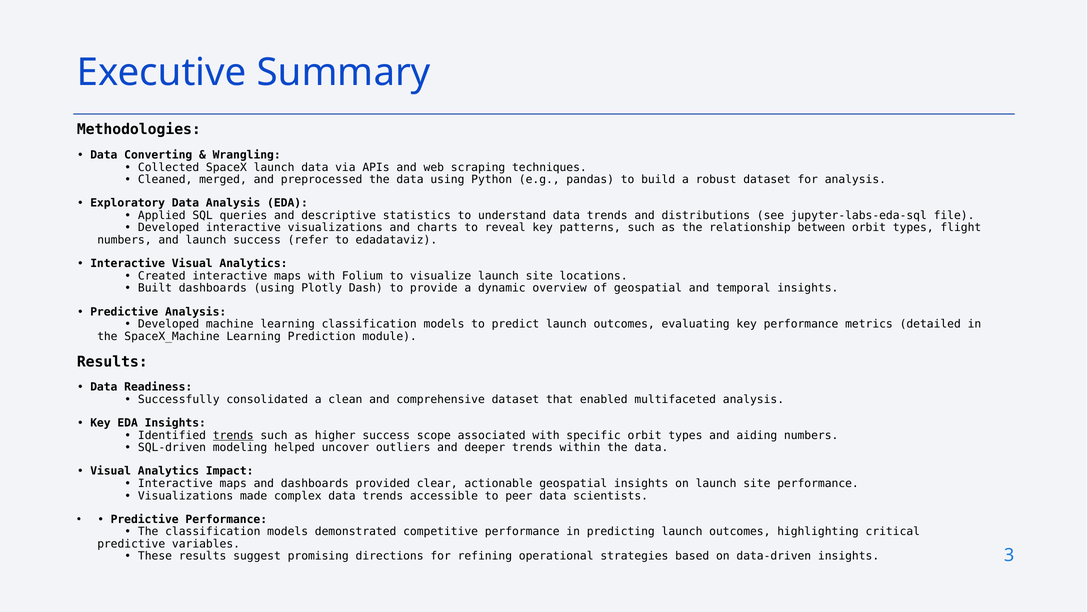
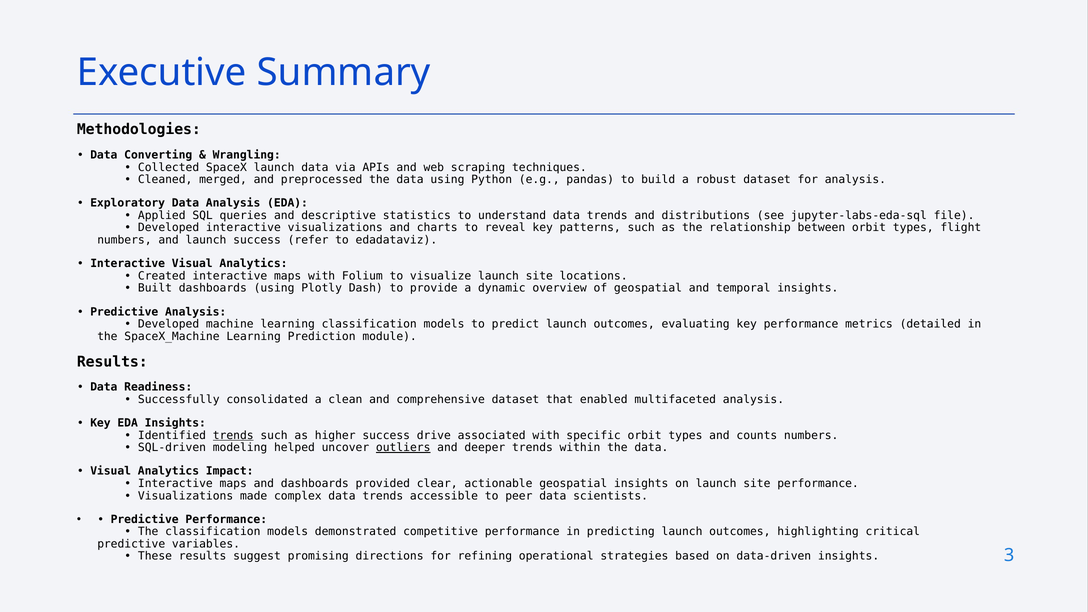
scope: scope -> drive (434, 435)
aiding: aiding -> counts (757, 435)
outliers underline: none -> present (403, 448)
